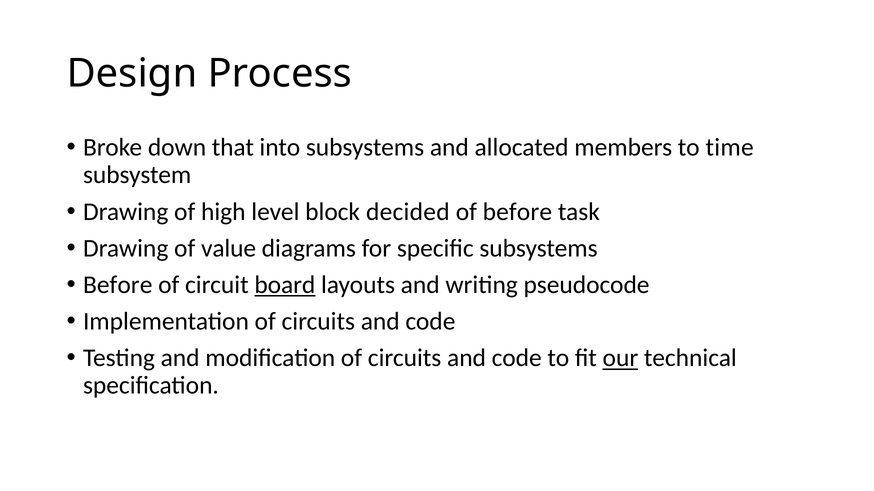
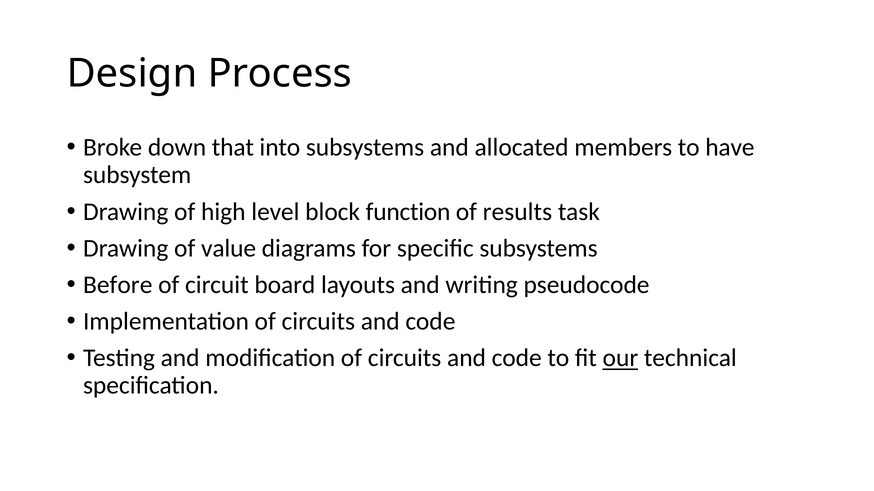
time: time -> have (730, 148)
decided: decided -> function (408, 212)
of before: before -> results (517, 212)
board underline: present -> none (285, 285)
